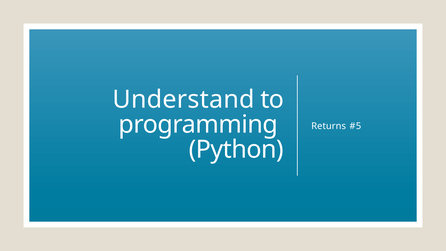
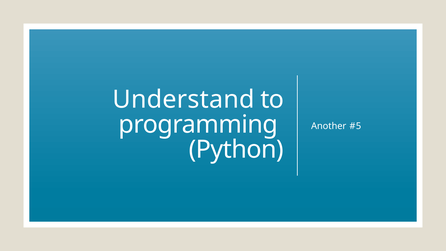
Returns: Returns -> Another (329, 126)
